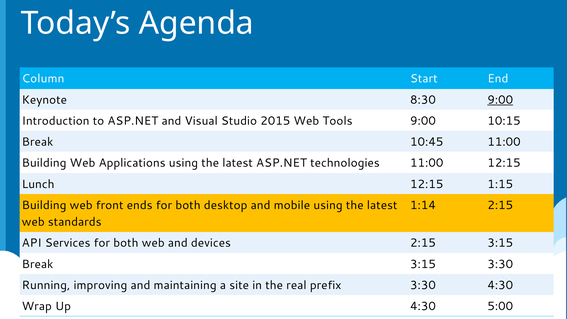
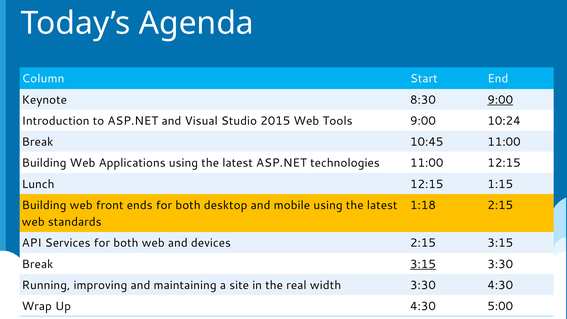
10:15: 10:15 -> 10:24 (504, 121)
1:14: 1:14 -> 1:18 (423, 205)
3:15 underline: none -> present (423, 264)
prefix: prefix -> width (326, 285)
